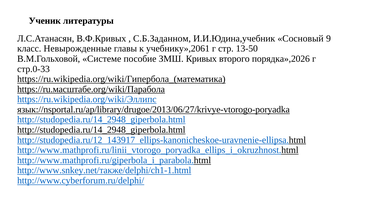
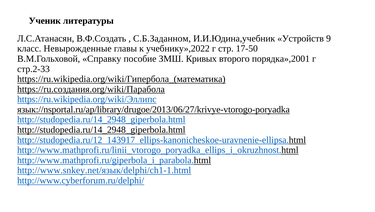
В.Ф.Кривых: В.Ф.Кривых -> В.Ф.Создать (101, 38)
Сосновый: Сосновый -> Устройств (301, 38)
учебнику»,2061: учебнику»,2061 -> учебнику»,2022 (178, 48)
13-50: 13-50 -> 17-50 (247, 48)
Системе: Системе -> Справку (102, 59)
порядка»,2026: порядка»,2026 -> порядка»,2001 (281, 59)
стр.0-33: стр.0-33 -> стр.2-33 (34, 69)
https://ru.масштабе.org/wiki/Парабола: https://ru.масштабе.org/wiki/Парабола -> https://ru.создания.org/wiki/Парабола (91, 89)
http://www.snkey.net/также/delphi/ch1-1.html: http://www.snkey.net/также/delphi/ch1-1.html -> http://www.snkey.net/язык/delphi/ch1-1.html (104, 170)
